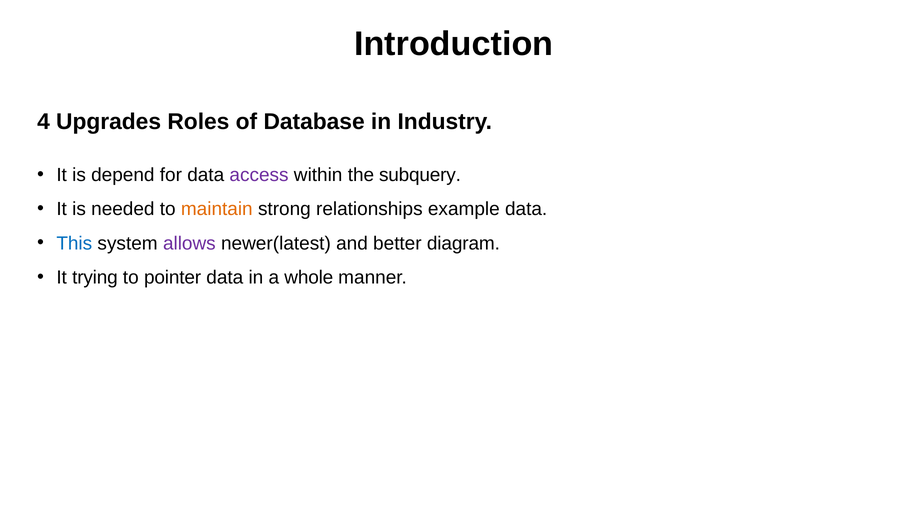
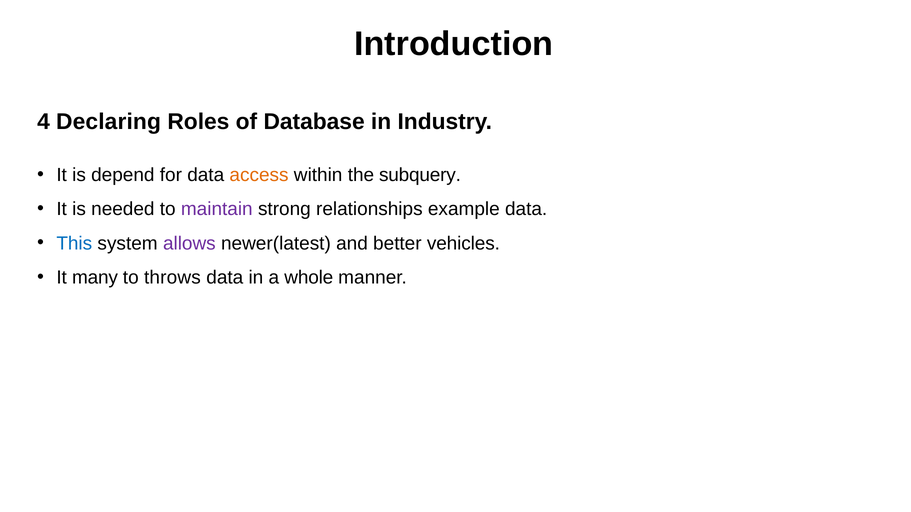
Upgrades: Upgrades -> Declaring (109, 122)
access colour: purple -> orange (259, 175)
maintain colour: orange -> purple (217, 209)
diagram: diagram -> vehicles (463, 243)
trying: trying -> many (95, 278)
pointer: pointer -> throws (172, 278)
